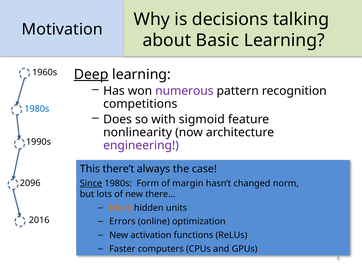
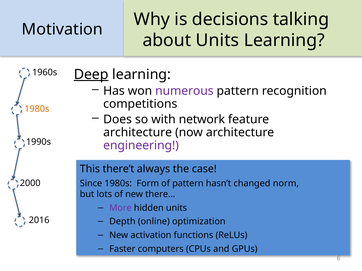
about Basic: Basic -> Units (217, 40)
1980s colour: blue -> orange (37, 109)
sigmoid: sigmoid -> network (202, 120)
nonlinearity: nonlinearity -> architecture (138, 133)
2096: 2096 -> 2000 (30, 183)
Since underline: present -> none (91, 184)
of margin: margin -> pattern (188, 184)
More colour: orange -> purple (120, 208)
Errors: Errors -> Depth (122, 222)
